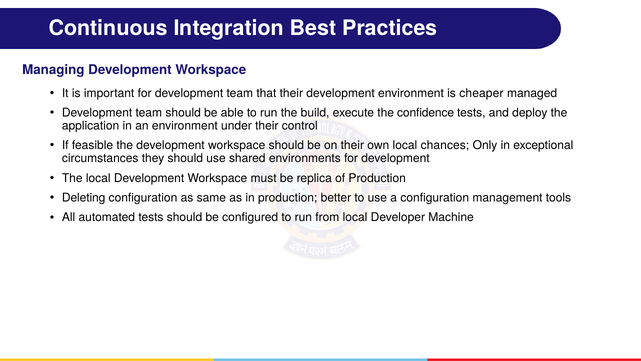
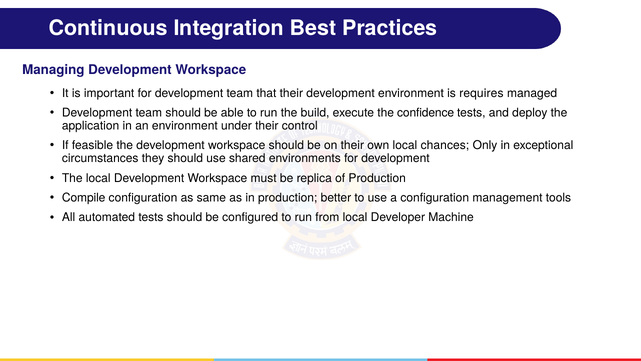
cheaper: cheaper -> requires (481, 93)
Deleting: Deleting -> Compile (84, 198)
